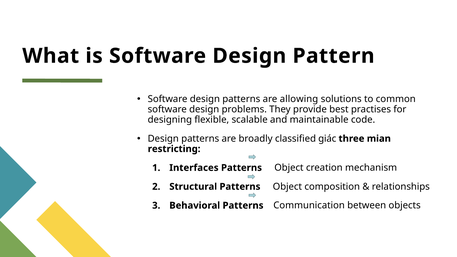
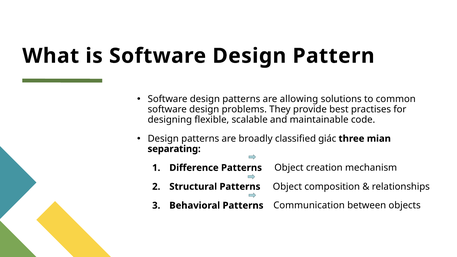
restricting: restricting -> separating (174, 149)
Interfaces: Interfaces -> Difference (194, 168)
